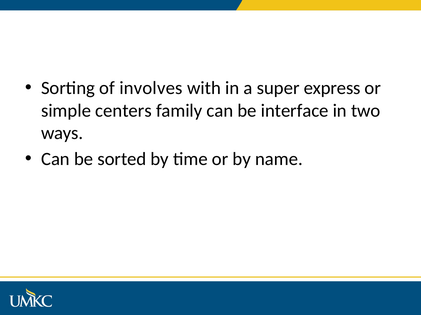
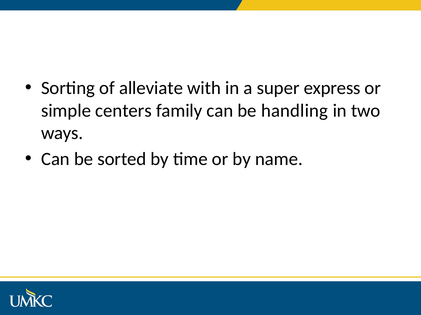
involves: involves -> alleviate (151, 88)
interface: interface -> handling (295, 111)
